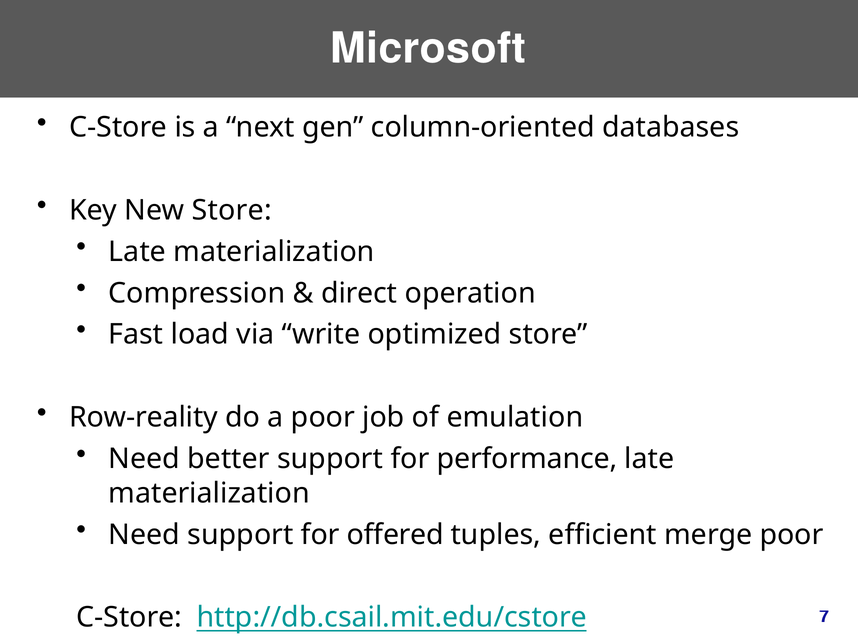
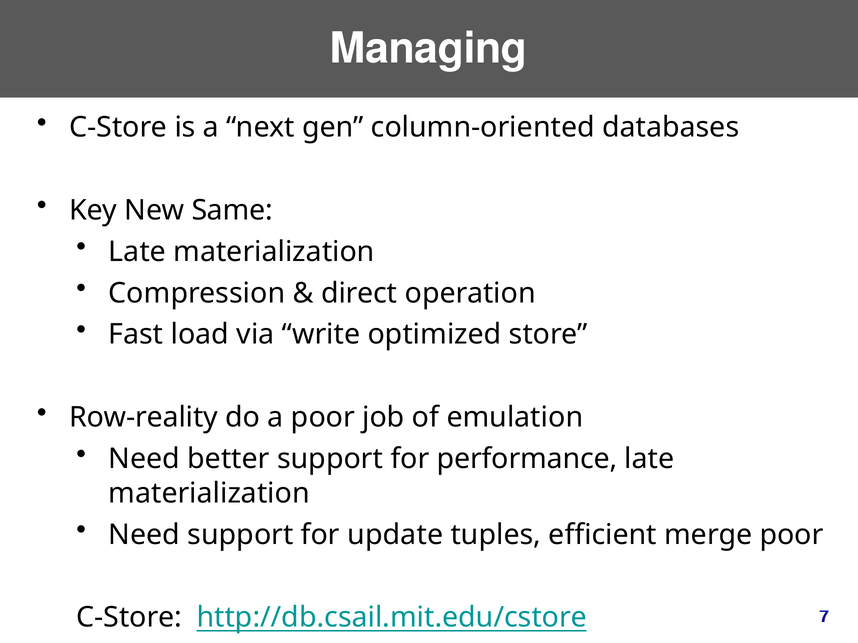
Microsoft: Microsoft -> Managing (429, 49)
New Store: Store -> Same (232, 210)
offered: offered -> update (395, 535)
